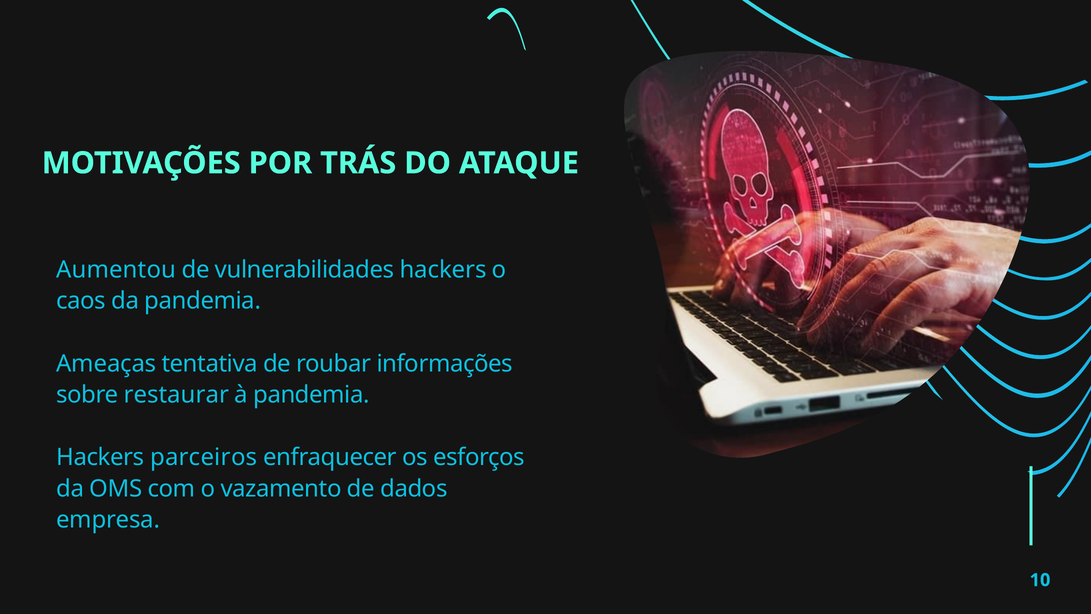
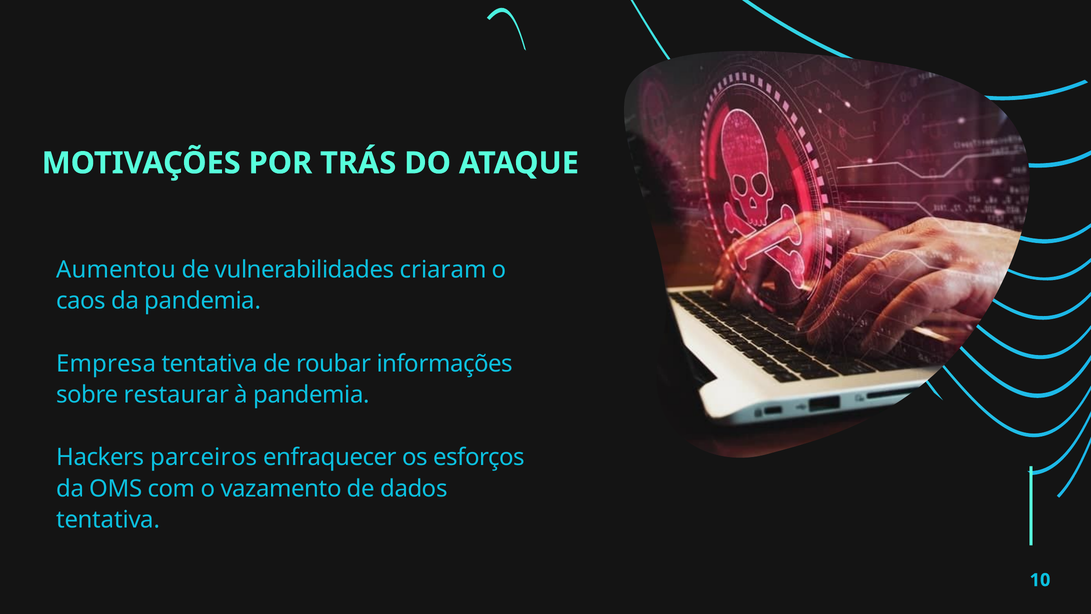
vulnerabilidades hackers: hackers -> criaram (443, 270)
Ameaças: Ameaças -> Empresa (106, 363)
empresa: empresa -> tentativa (108, 520)
